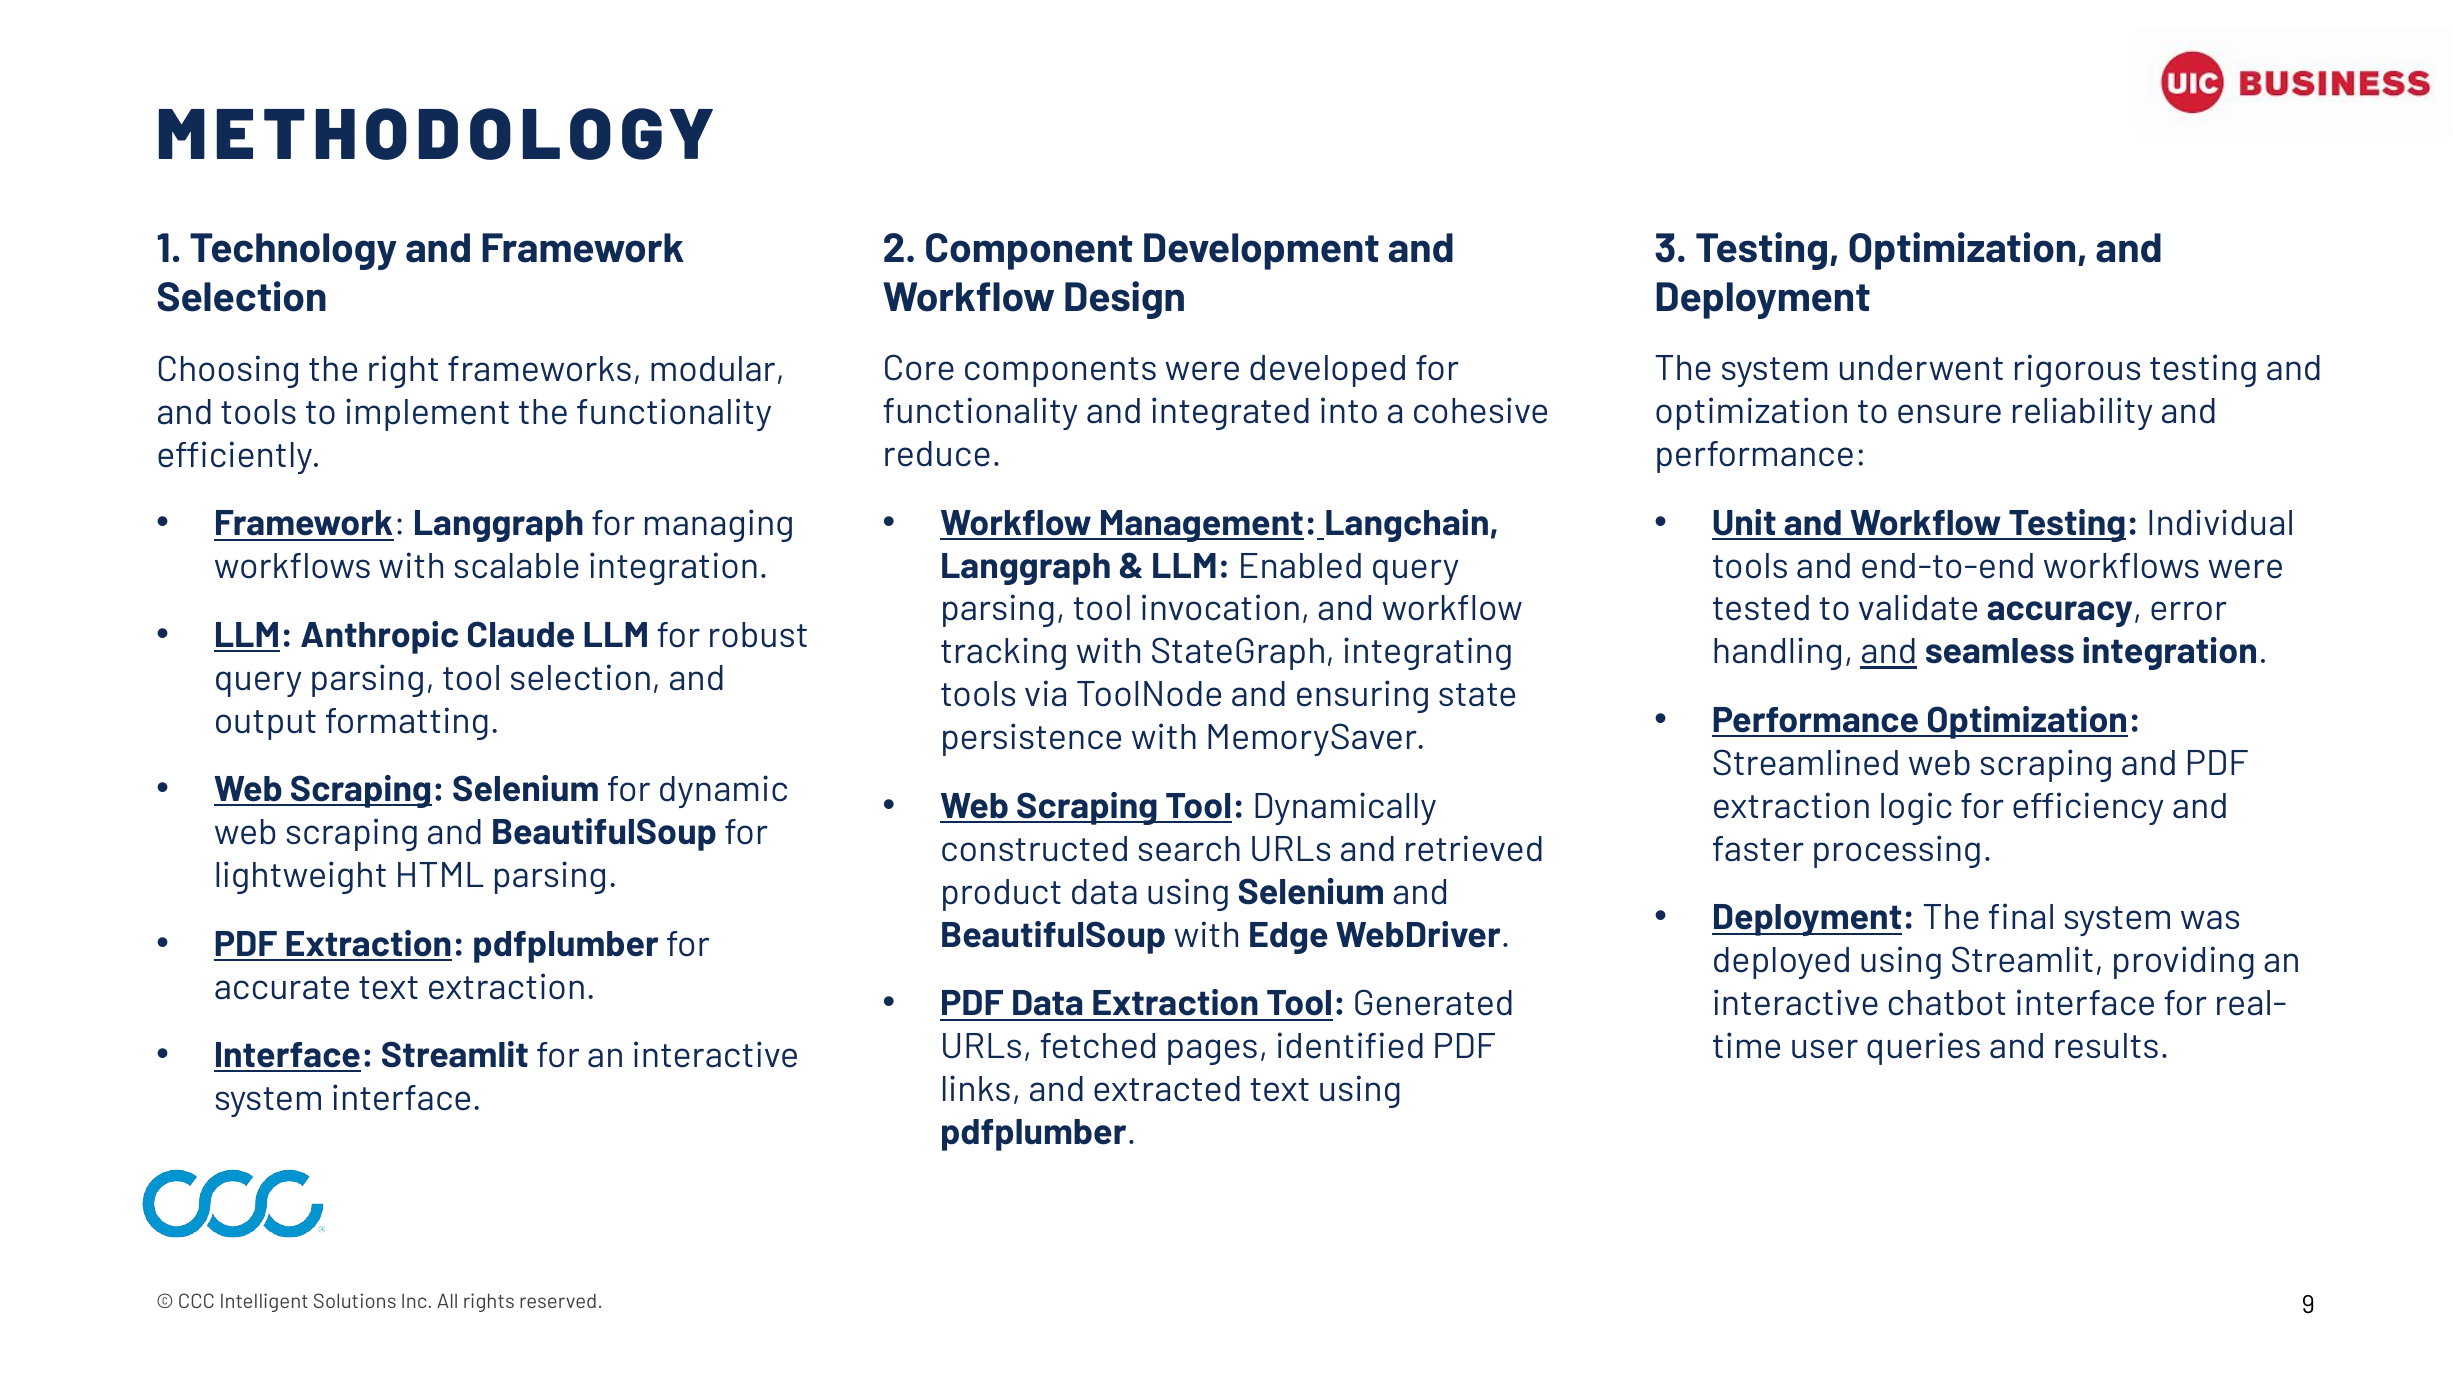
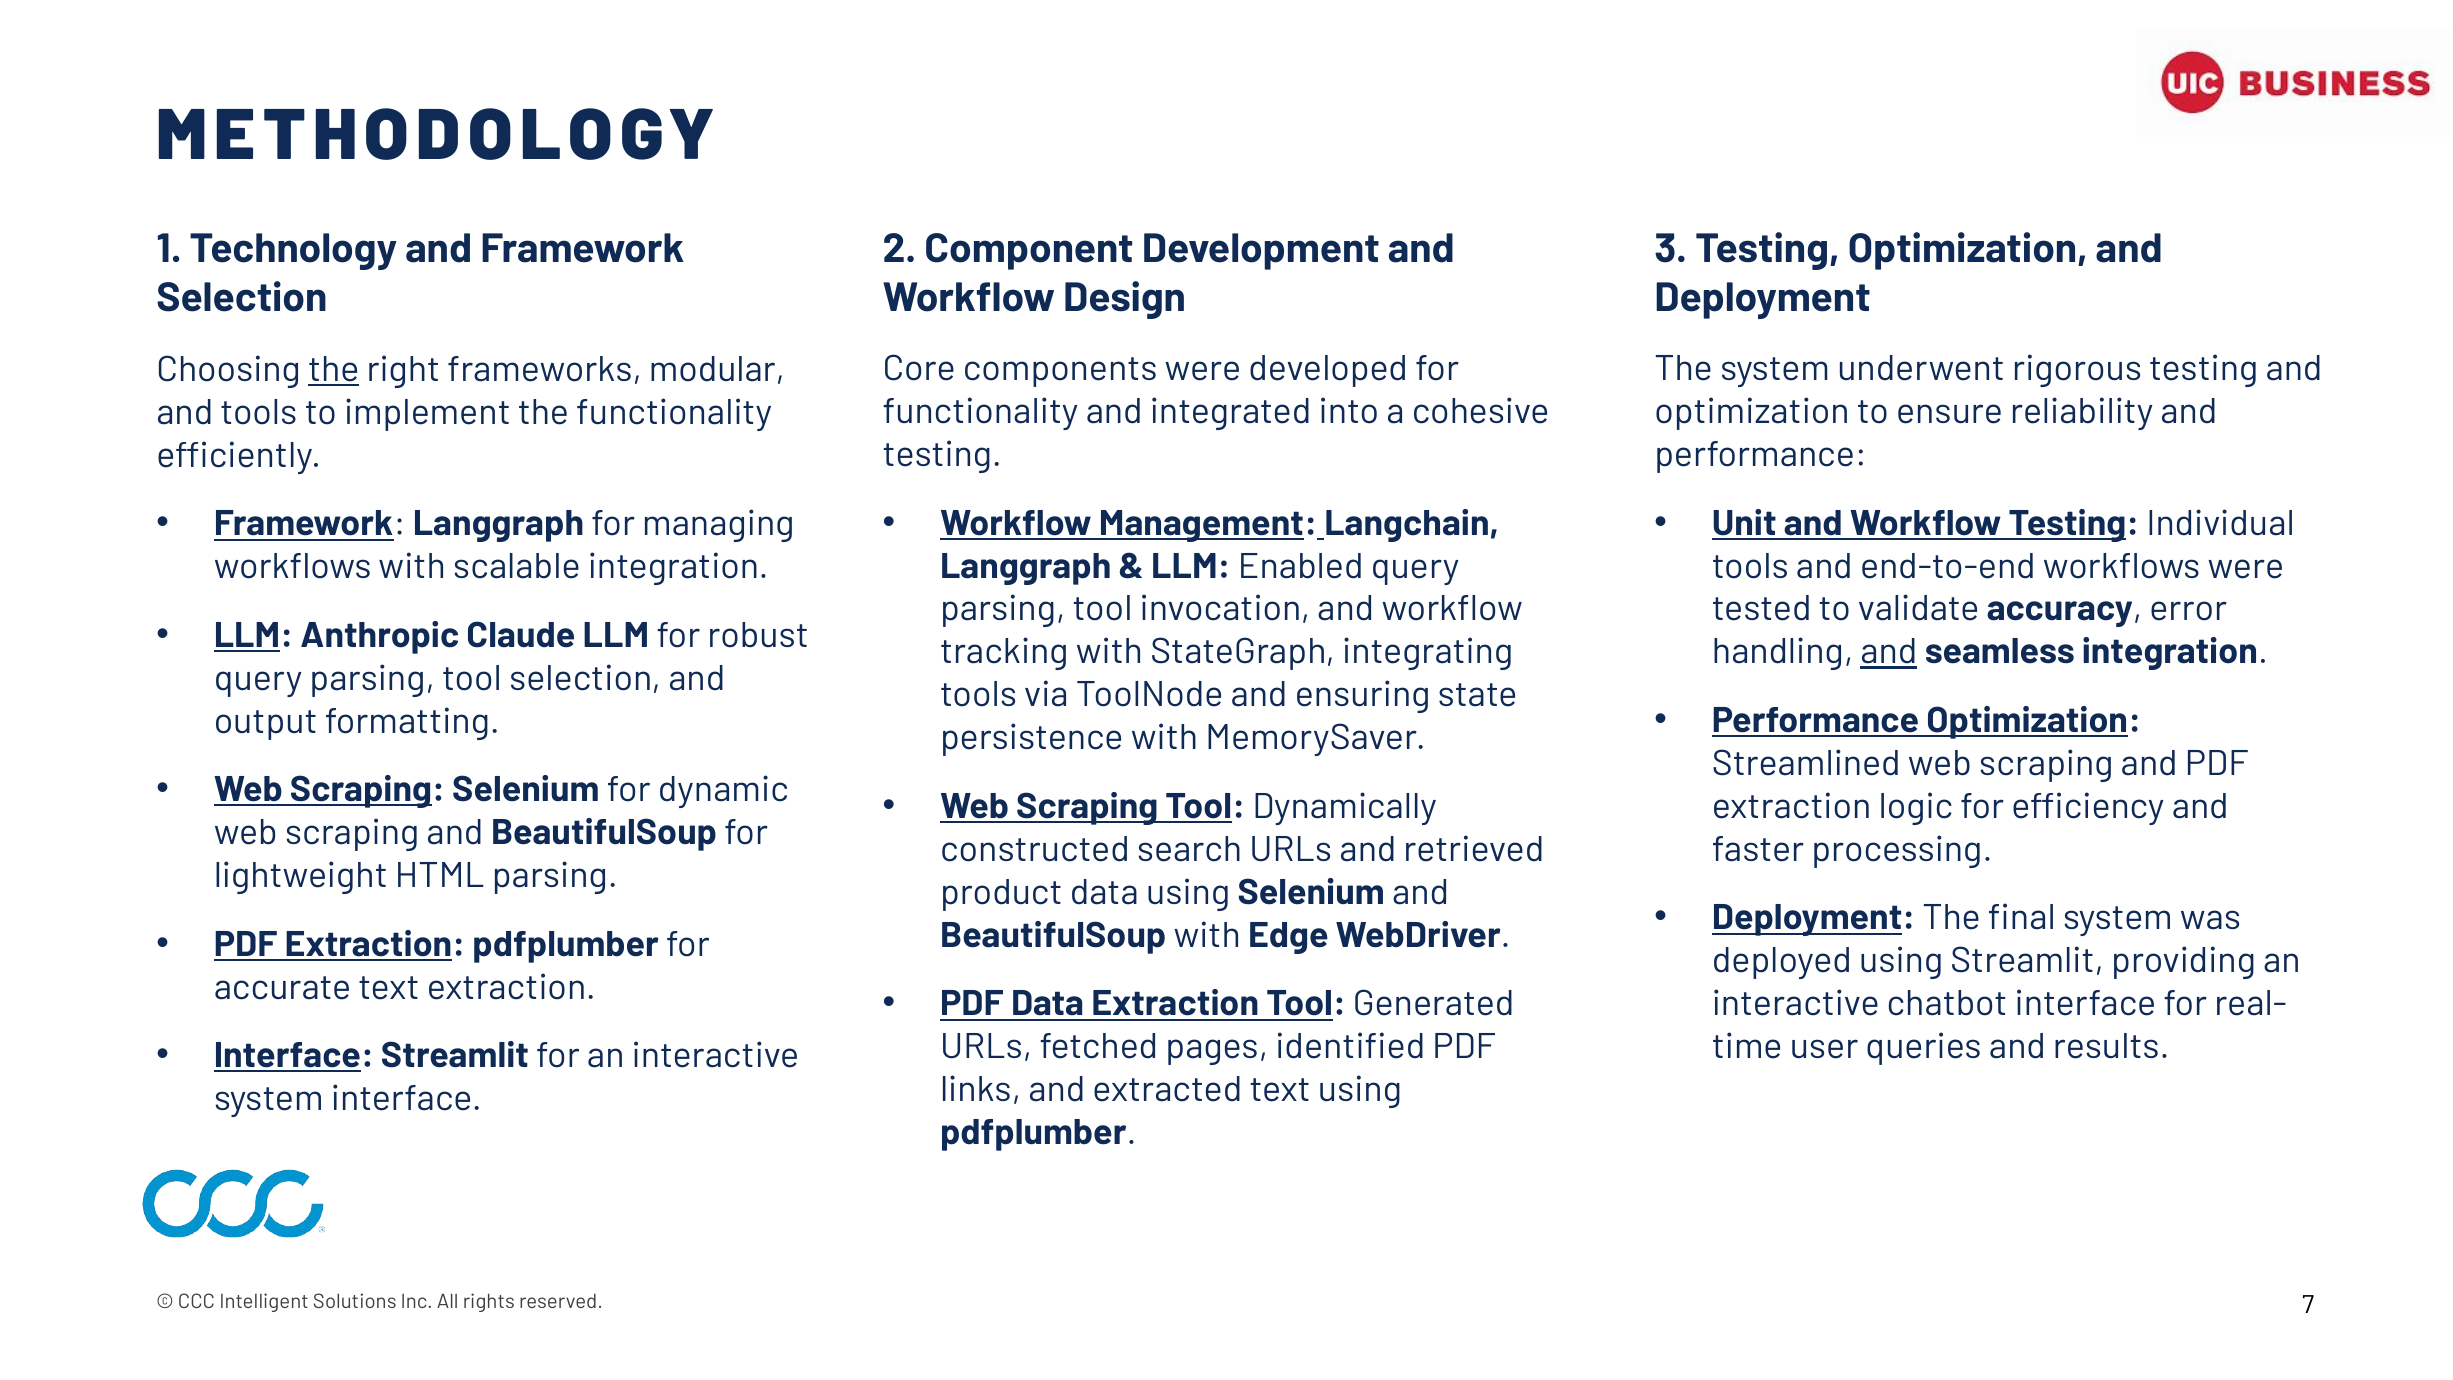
the underline: none -> present (334, 369)
reduce: reduce -> testing (942, 455)
9: 9 -> 7 (2308, 1305)
